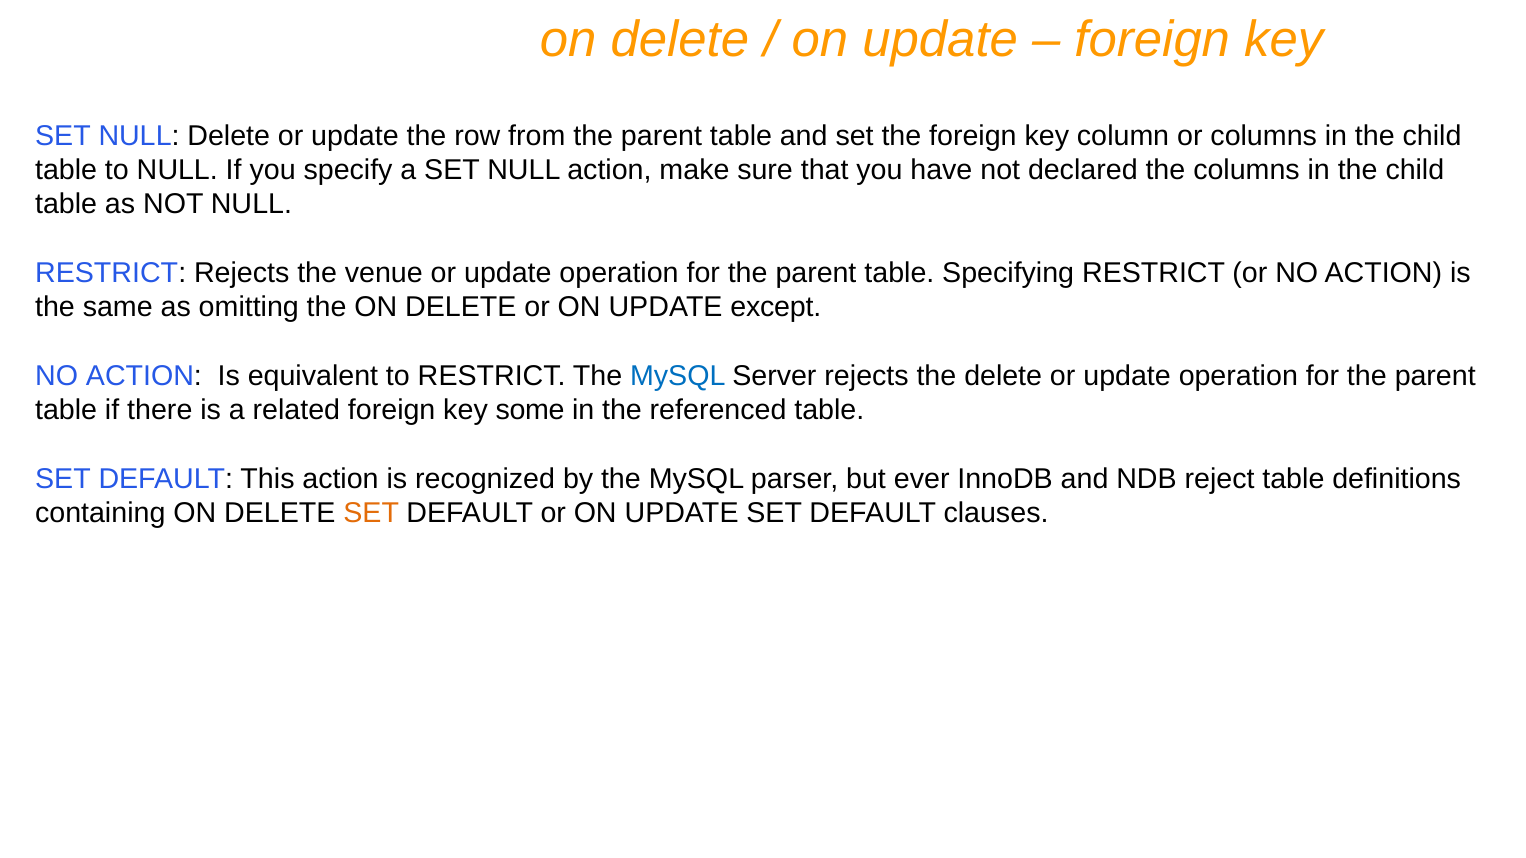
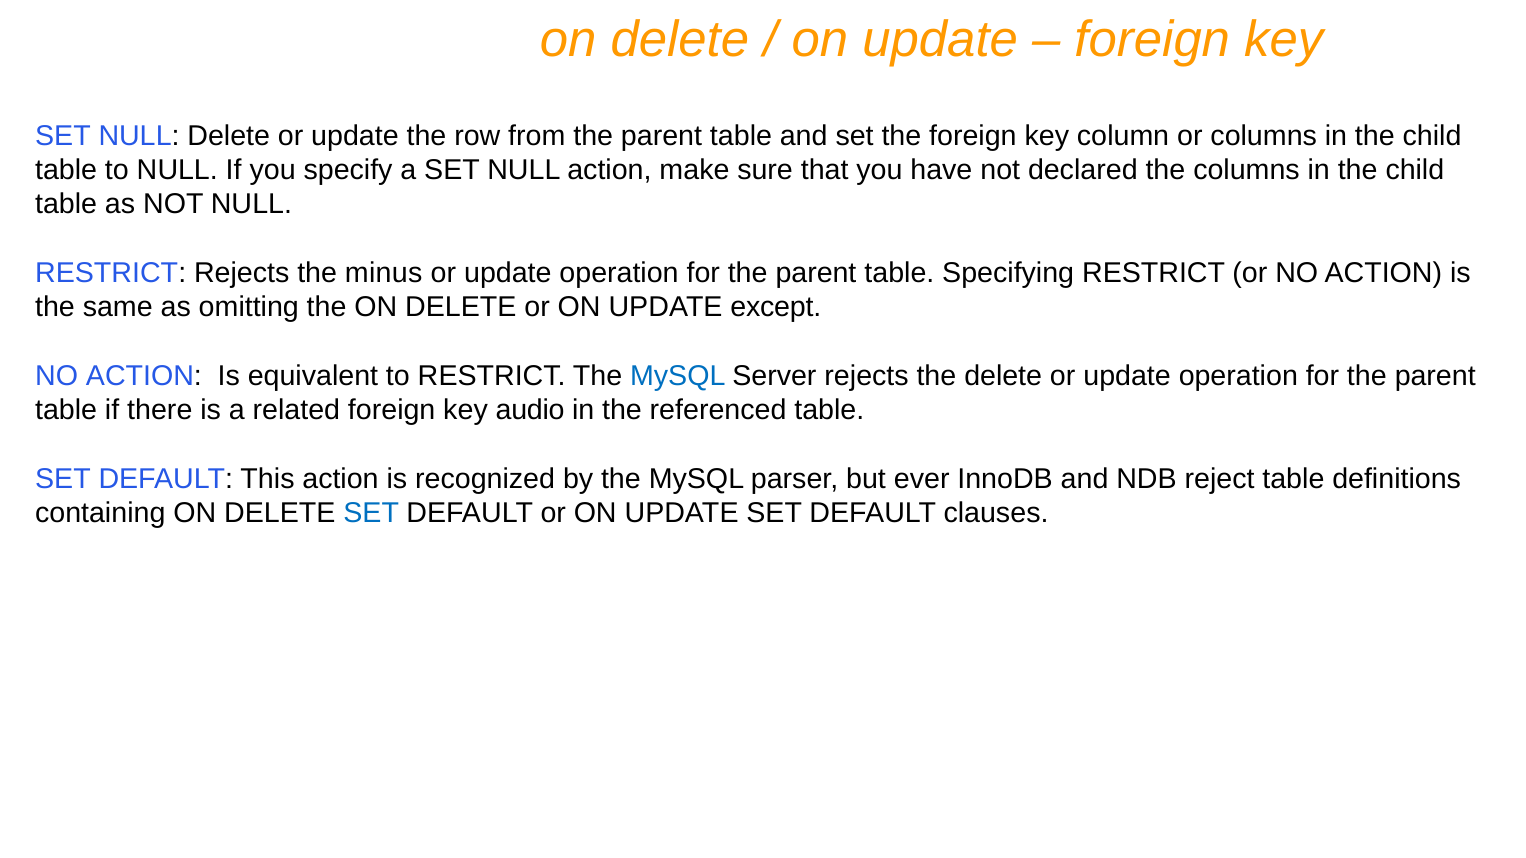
venue: venue -> minus (384, 273)
some: some -> audio (530, 411)
SET colour: orange -> blue (371, 514)
